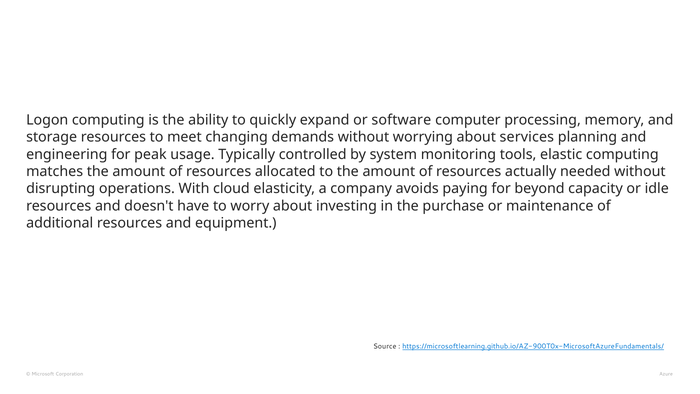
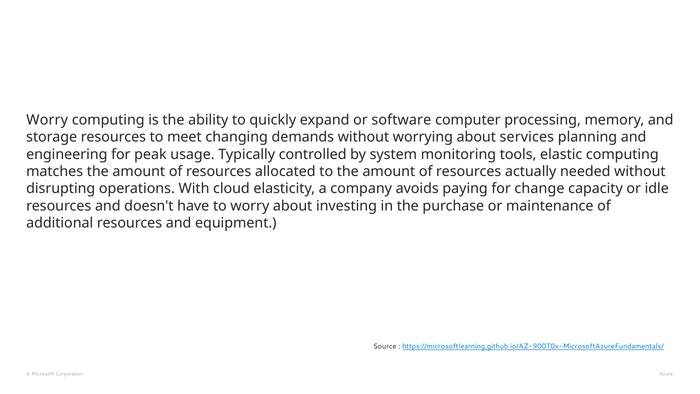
Logon: Logon -> Worry (47, 120)
beyond: beyond -> change (539, 189)
